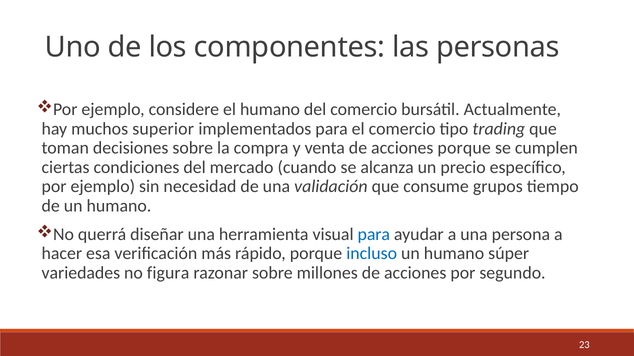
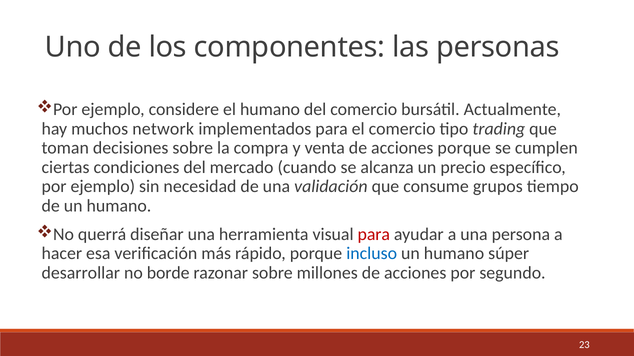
superior: superior -> network (163, 129)
para colour: blue -> red (374, 235)
variedades: variedades -> desarrollar (81, 273)
figura: figura -> borde (168, 273)
